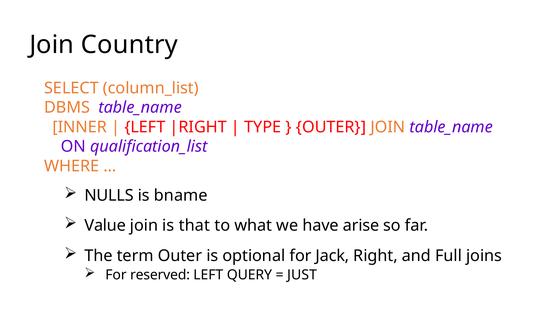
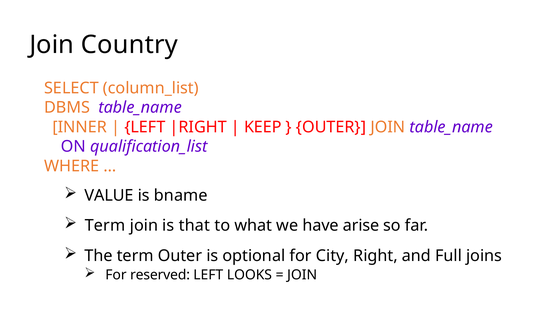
TYPE: TYPE -> KEEP (263, 127)
NULLS: NULLS -> VALUE (109, 195)
Value: Value -> Term (105, 225)
Jack: Jack -> City (332, 256)
QUERY: QUERY -> LOOKS (249, 275)
JUST: JUST -> JOIN (302, 275)
